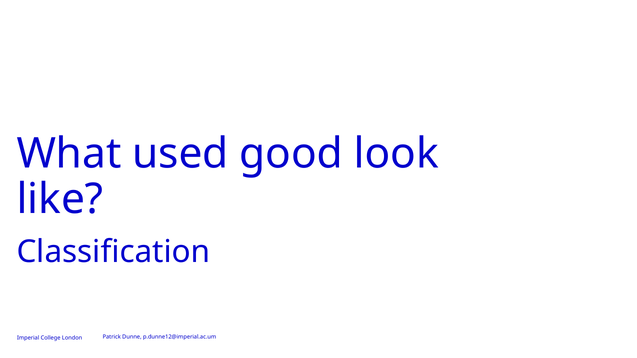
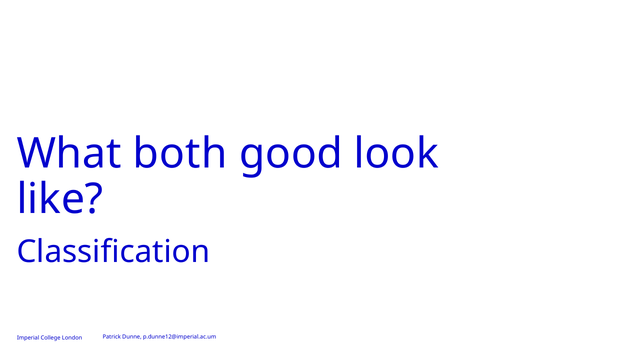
used: used -> both (180, 154)
